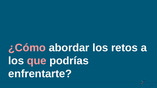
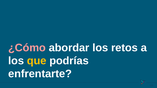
que colour: pink -> yellow (37, 61)
